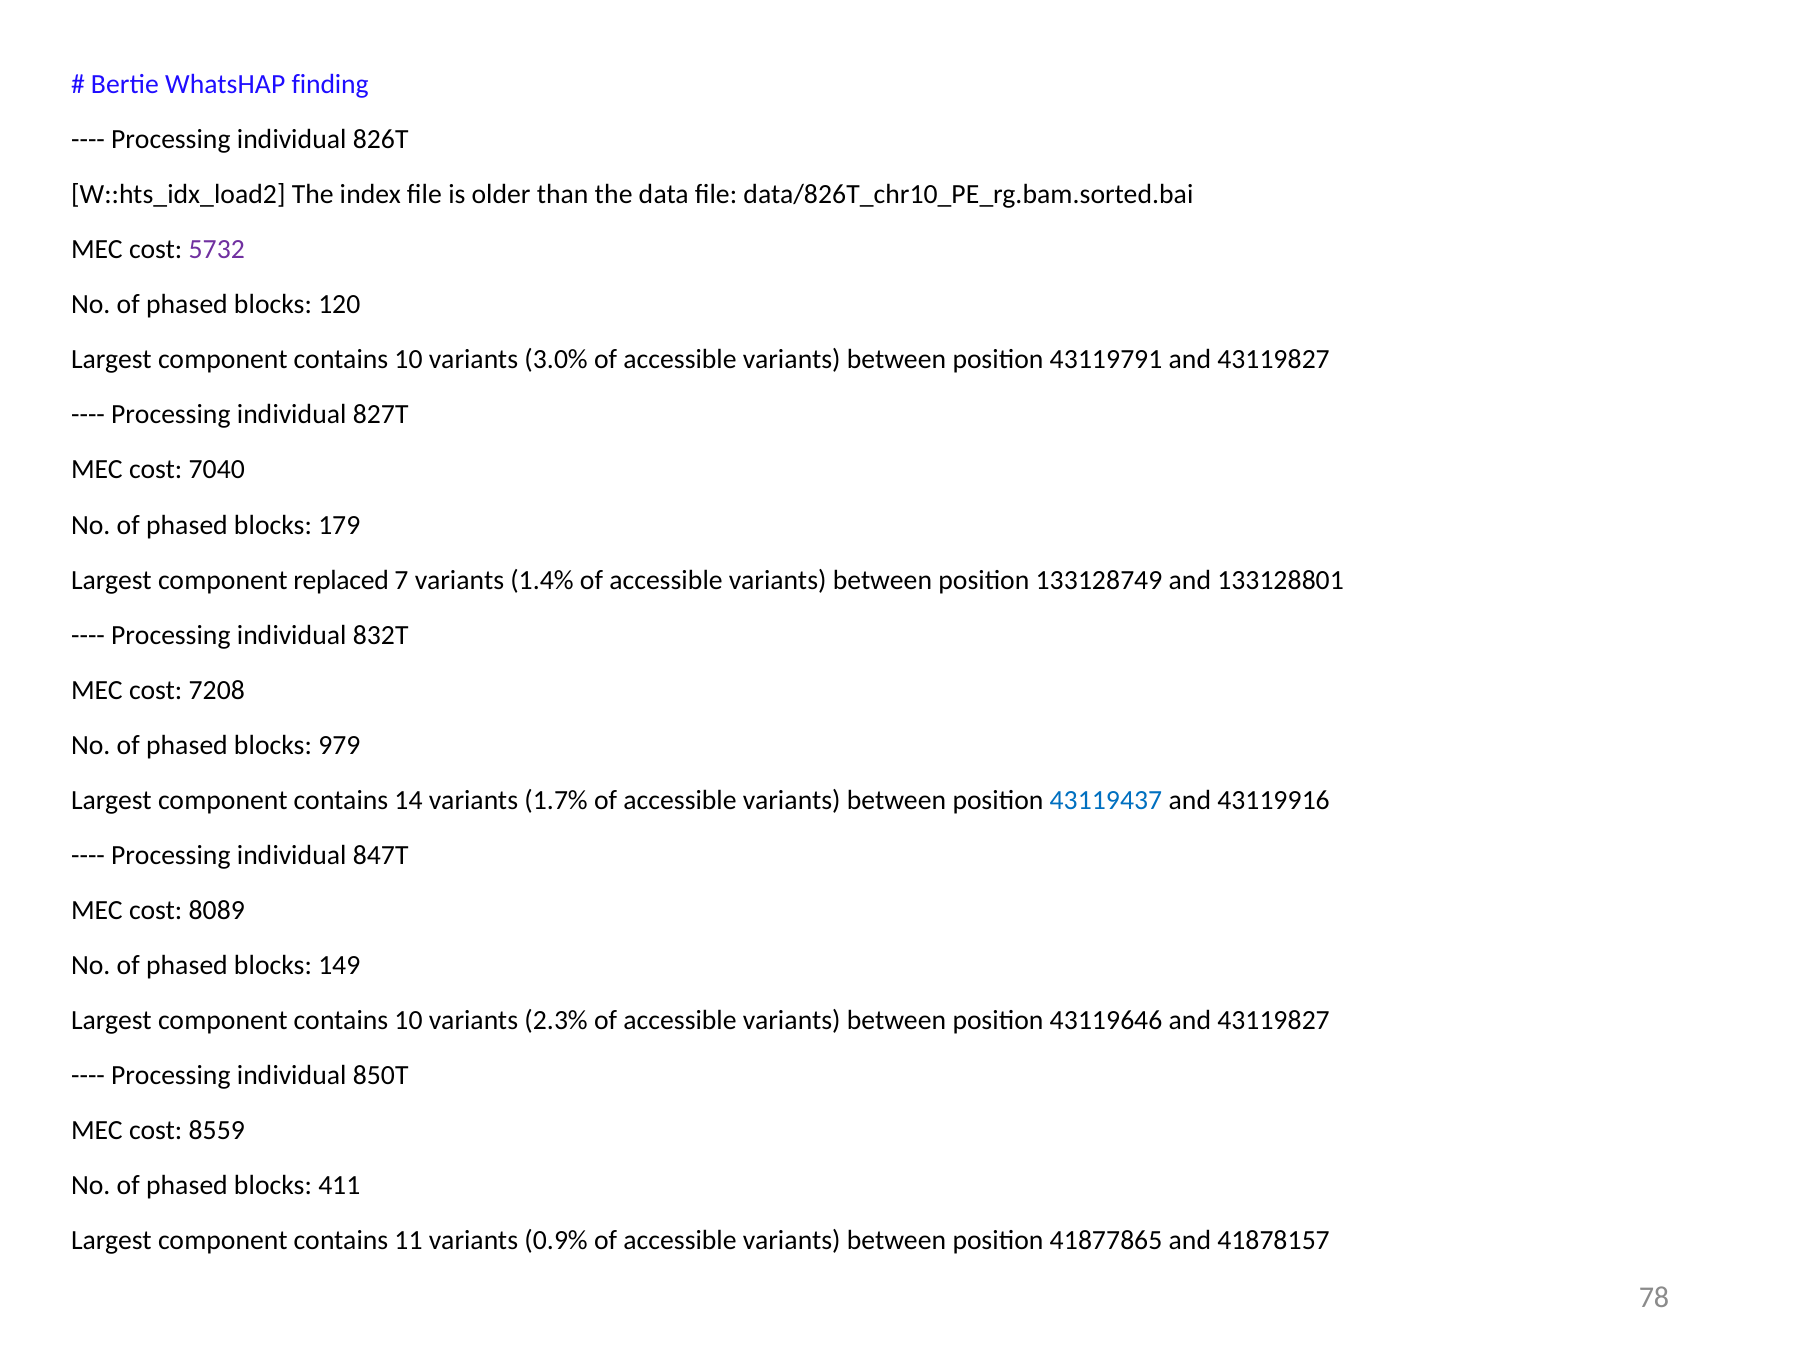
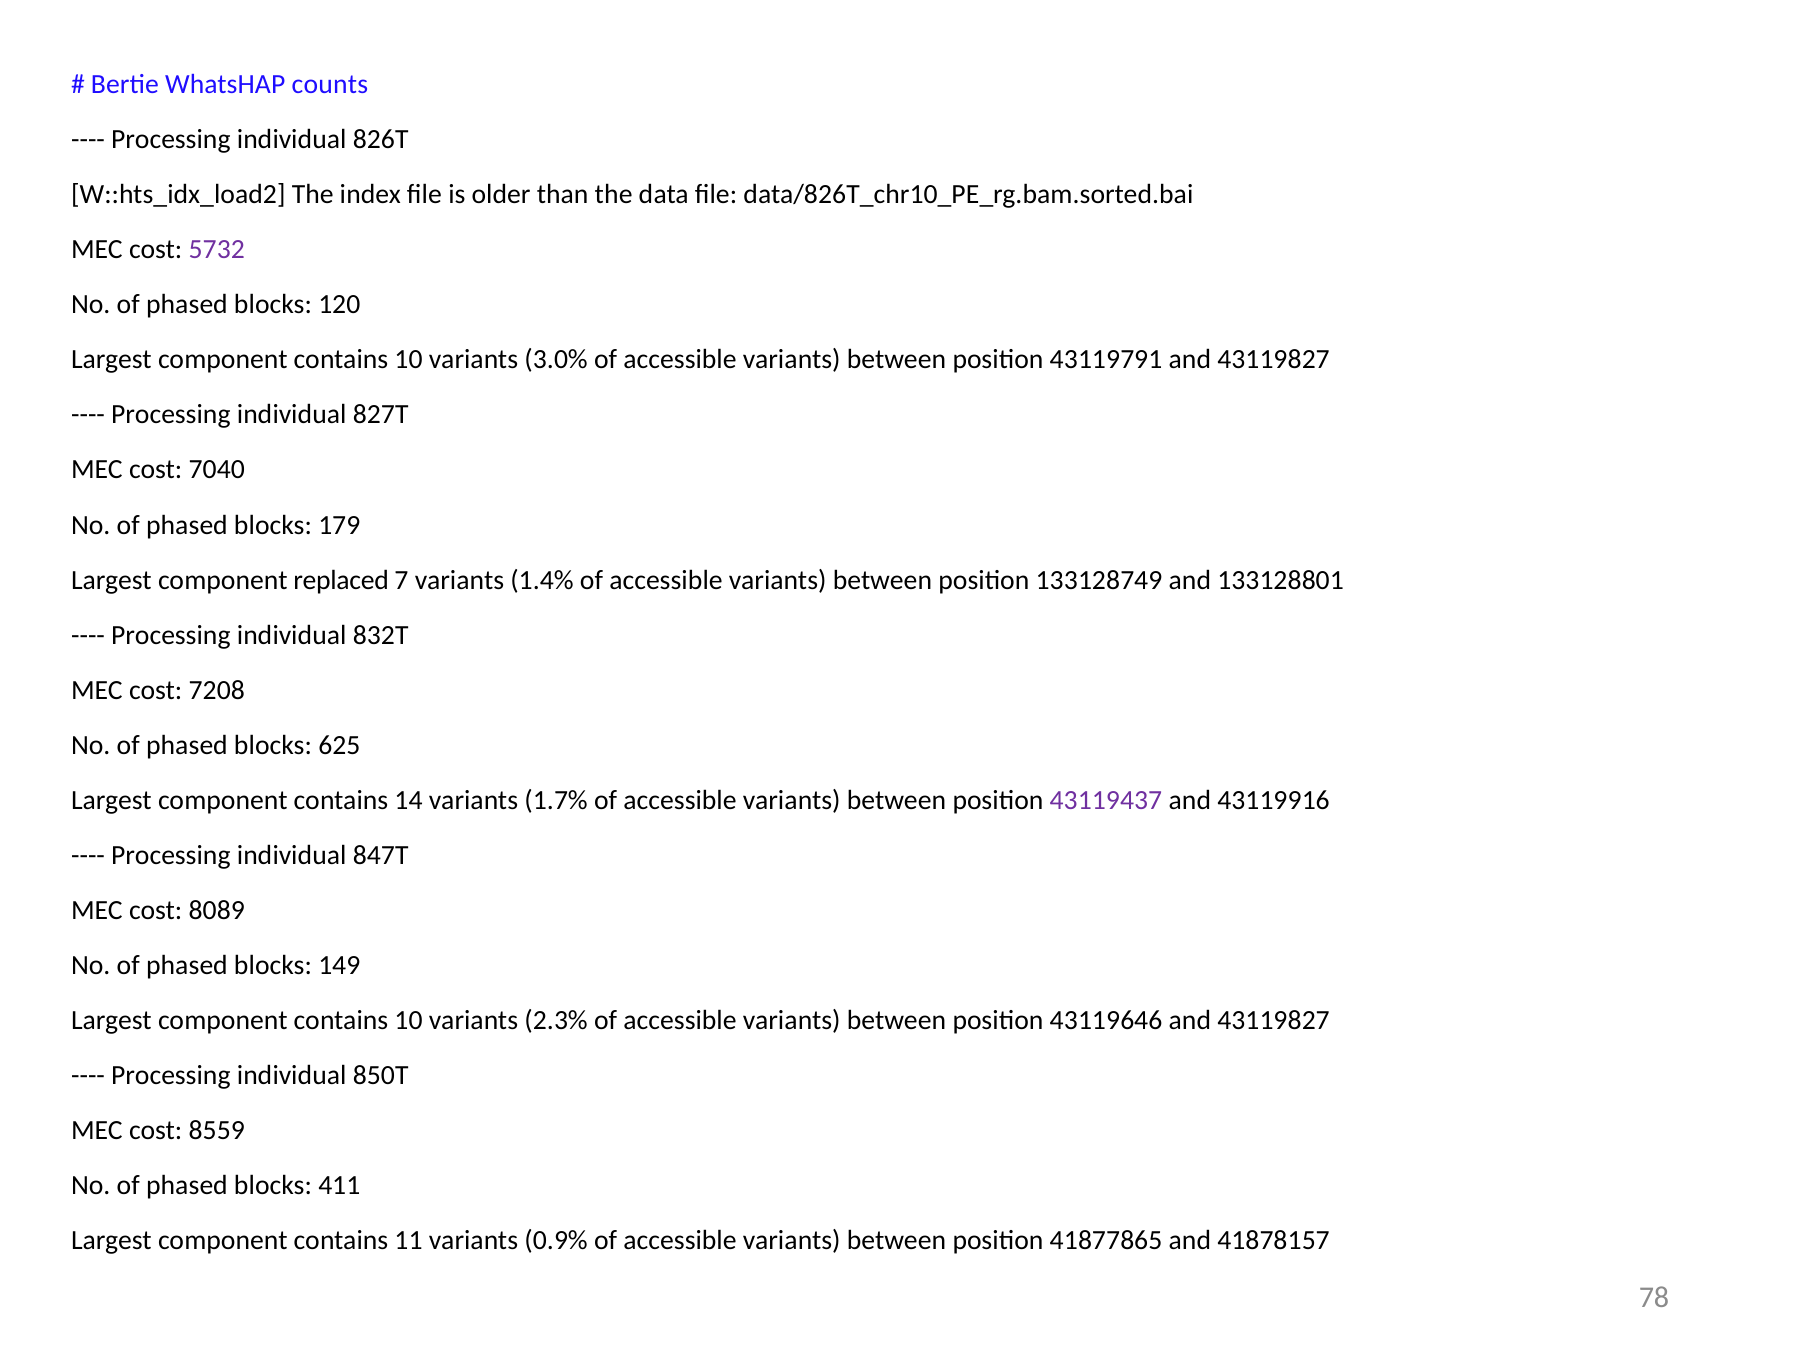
finding: finding -> counts (330, 84)
979: 979 -> 625 (339, 745)
43119437 colour: blue -> purple (1106, 800)
